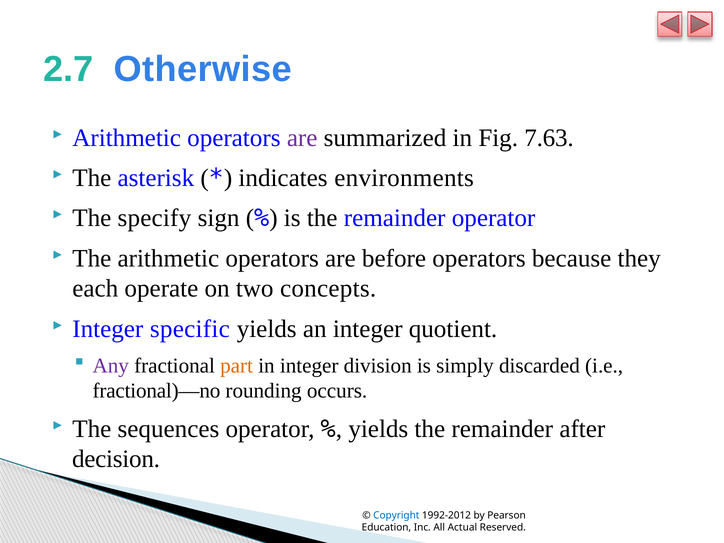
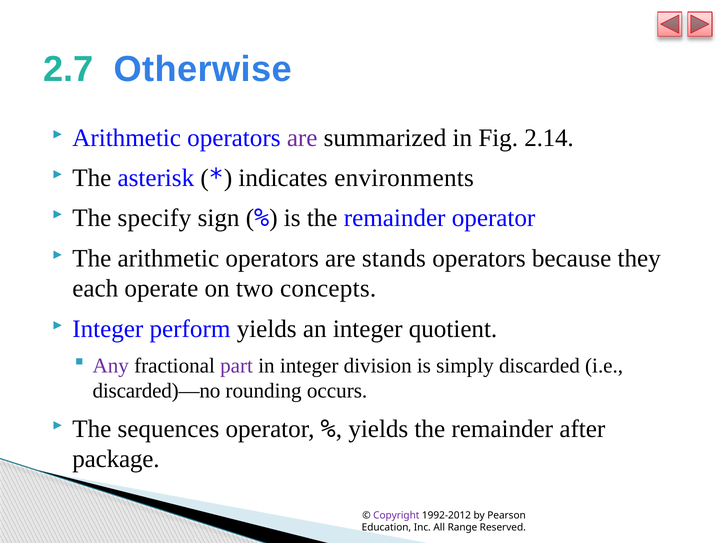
7.63: 7.63 -> 2.14 (549, 138)
before: before -> stands (394, 258)
specific: specific -> perform (190, 329)
part colour: orange -> purple (237, 366)
fractional)—no: fractional)—no -> discarded)—no (156, 391)
decision: decision -> package (116, 459)
Copyright colour: blue -> purple (396, 515)
Actual: Actual -> Range (462, 527)
